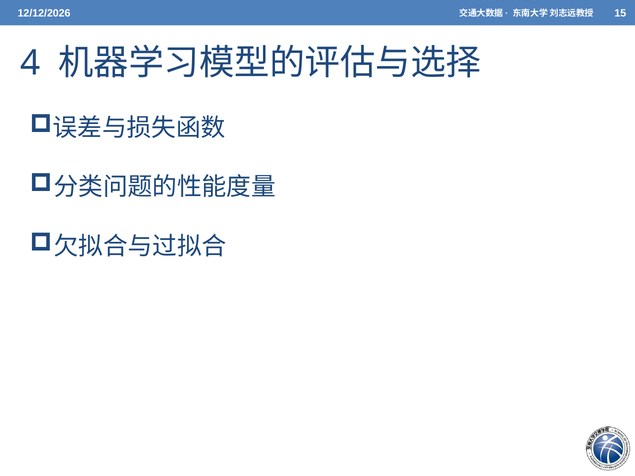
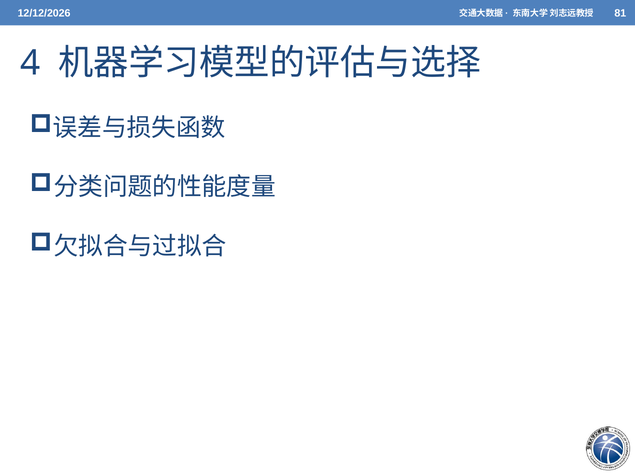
15: 15 -> 81 (620, 13)
